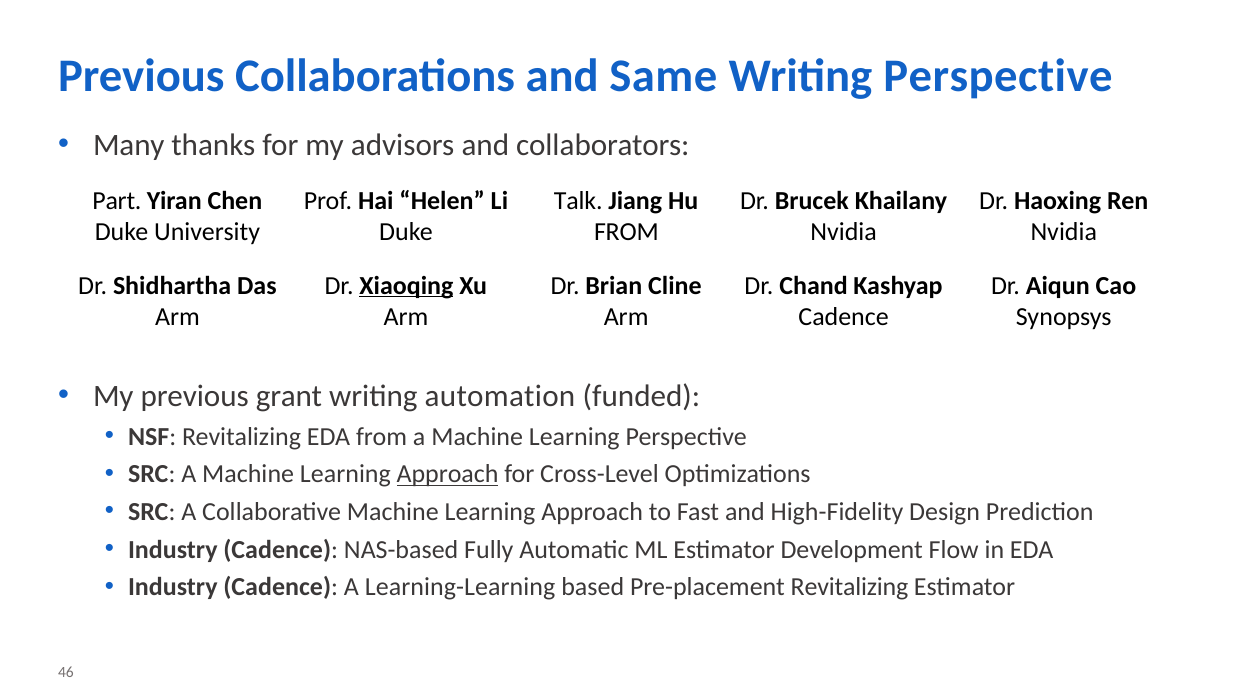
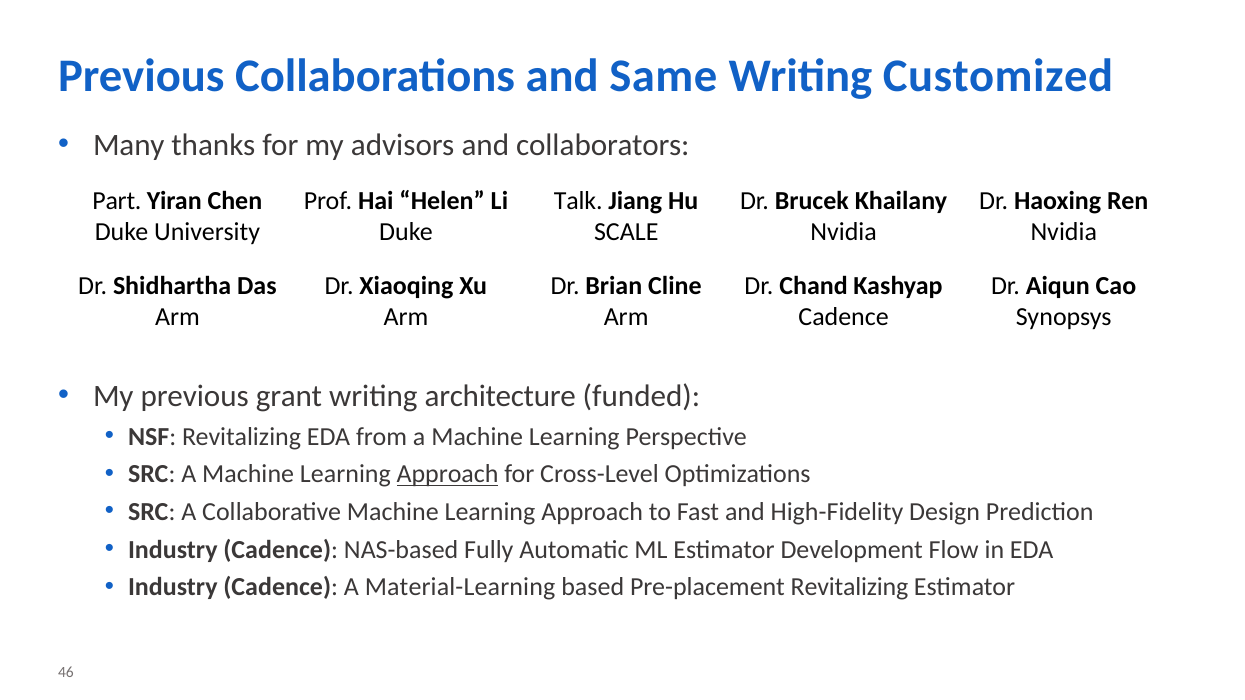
Writing Perspective: Perspective -> Customized (998, 76)
FROM: FROM -> SCALE (626, 232)
Xiaoqing underline: present -> none (406, 286)
automation: automation -> architecture (500, 397)
Learning-Learning: Learning-Learning -> Material-Learning (460, 587)
